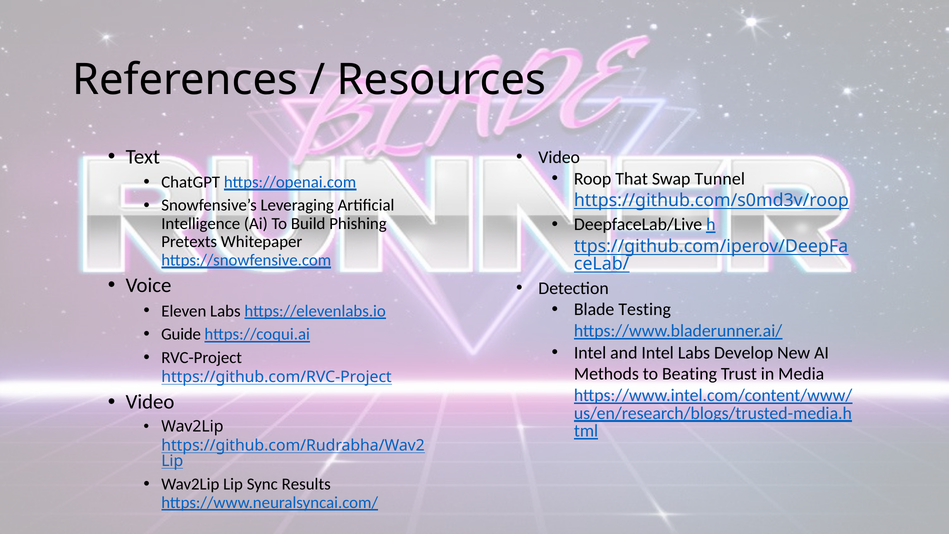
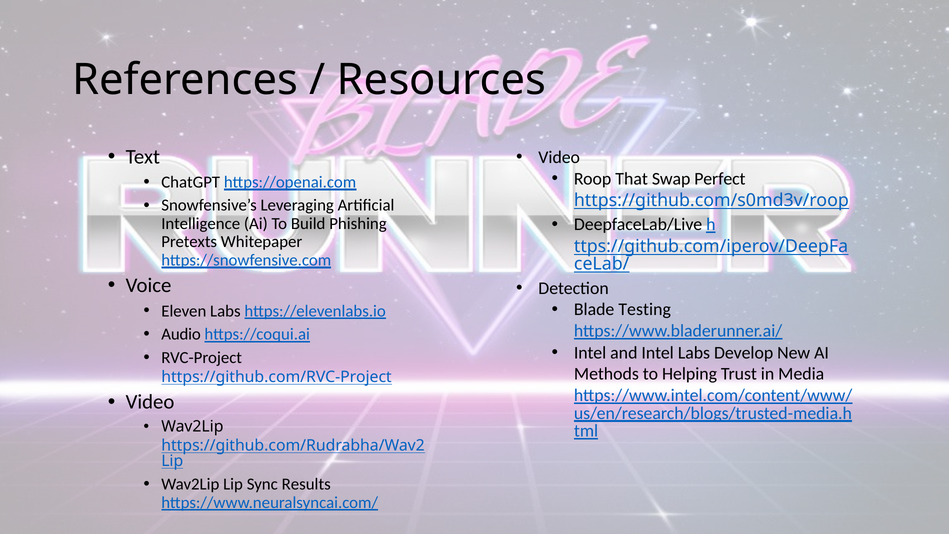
Tunnel: Tunnel -> Perfect (720, 179)
Guide: Guide -> Audio (181, 334)
Beating: Beating -> Helping (690, 374)
